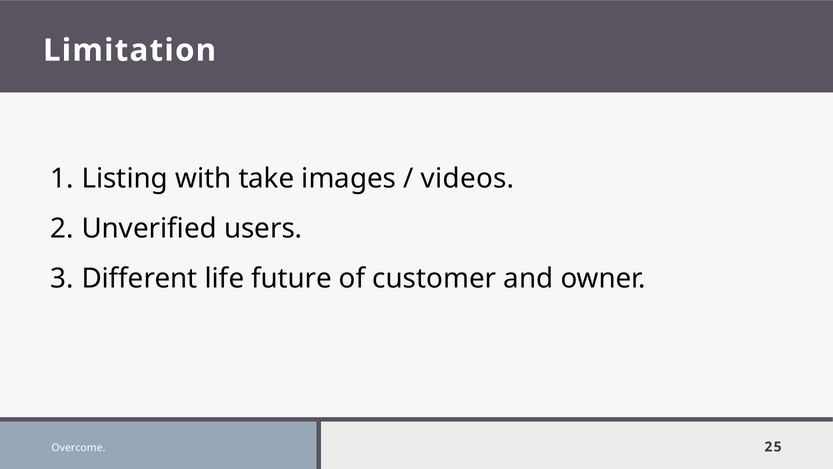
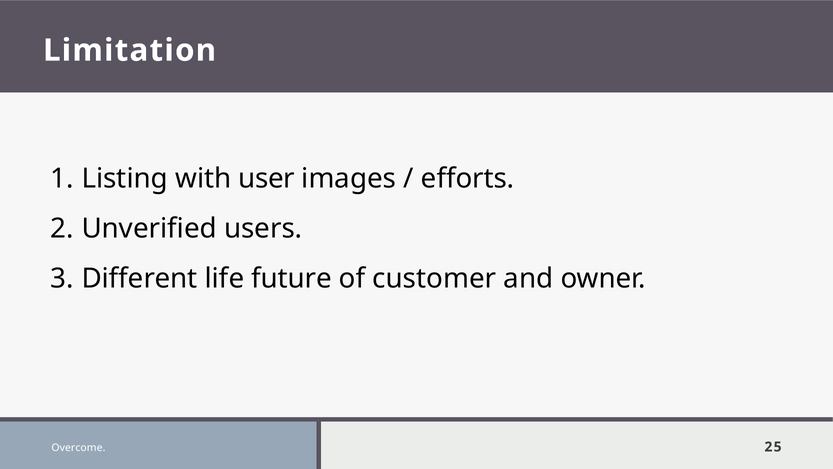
take: take -> user (267, 179)
videos: videos -> efforts (468, 179)
